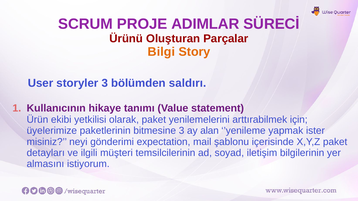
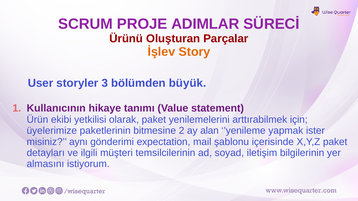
Bilgi: Bilgi -> İşlev (161, 52)
saldırı: saldırı -> büyük (188, 83)
bitmesine 3: 3 -> 2 (182, 131)
neyi: neyi -> aynı (78, 142)
